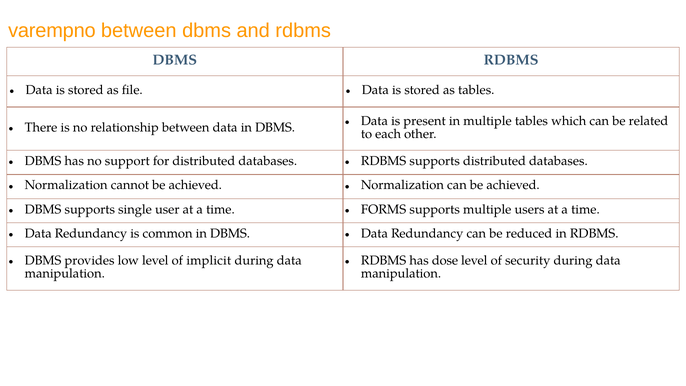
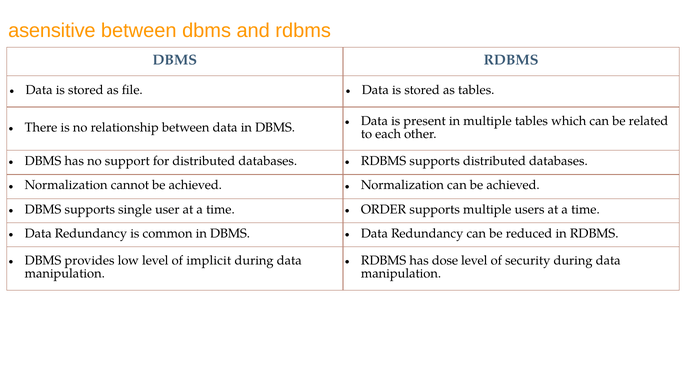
varempno: varempno -> asensitive (52, 31)
FORMS: FORMS -> ORDER (384, 209)
